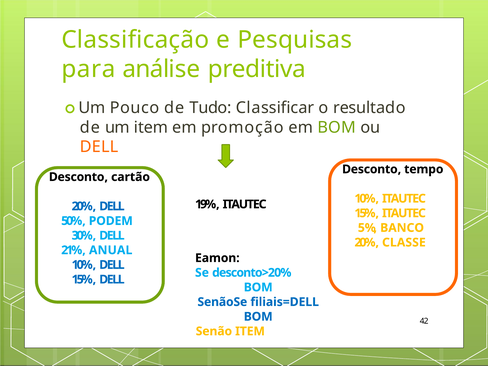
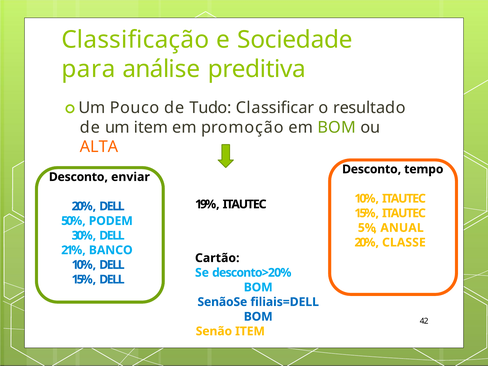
Pesquisas: Pesquisas -> Sociedade (295, 40)
DELL: DELL -> ALTA (99, 147)
cartão: cartão -> enviar (130, 177)
BANCO: BANCO -> ANUAL (402, 228)
ANUAL: ANUAL -> BANCO (111, 250)
Eamon: Eamon -> Cartão (217, 258)
